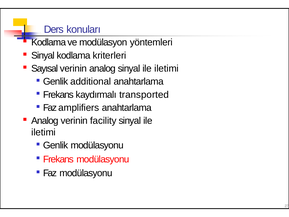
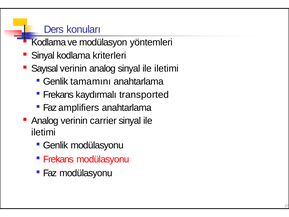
additional: additional -> tamamını (91, 81)
facility: facility -> carrier (103, 121)
